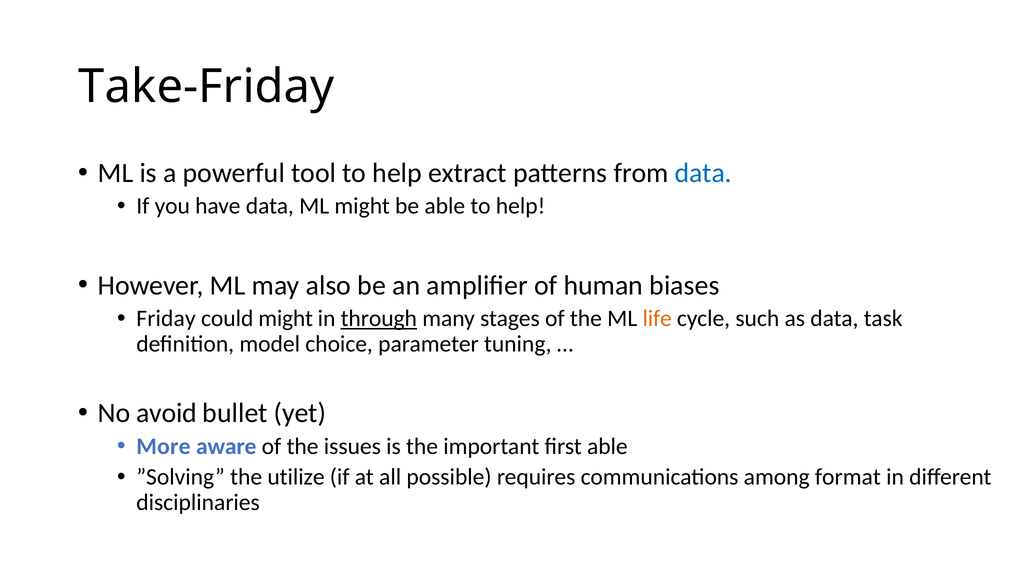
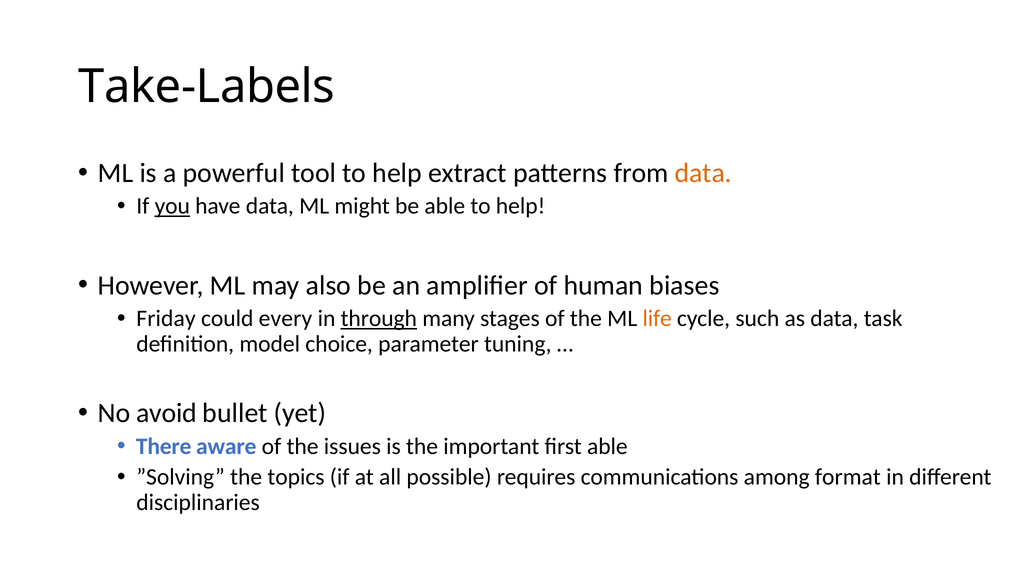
Take-Friday: Take-Friday -> Take-Labels (207, 86)
data colour: blue -> orange (703, 173)
you underline: none -> present (172, 206)
could might: might -> every (285, 318)
More: More -> There (164, 446)
utilize: utilize -> topics (296, 477)
